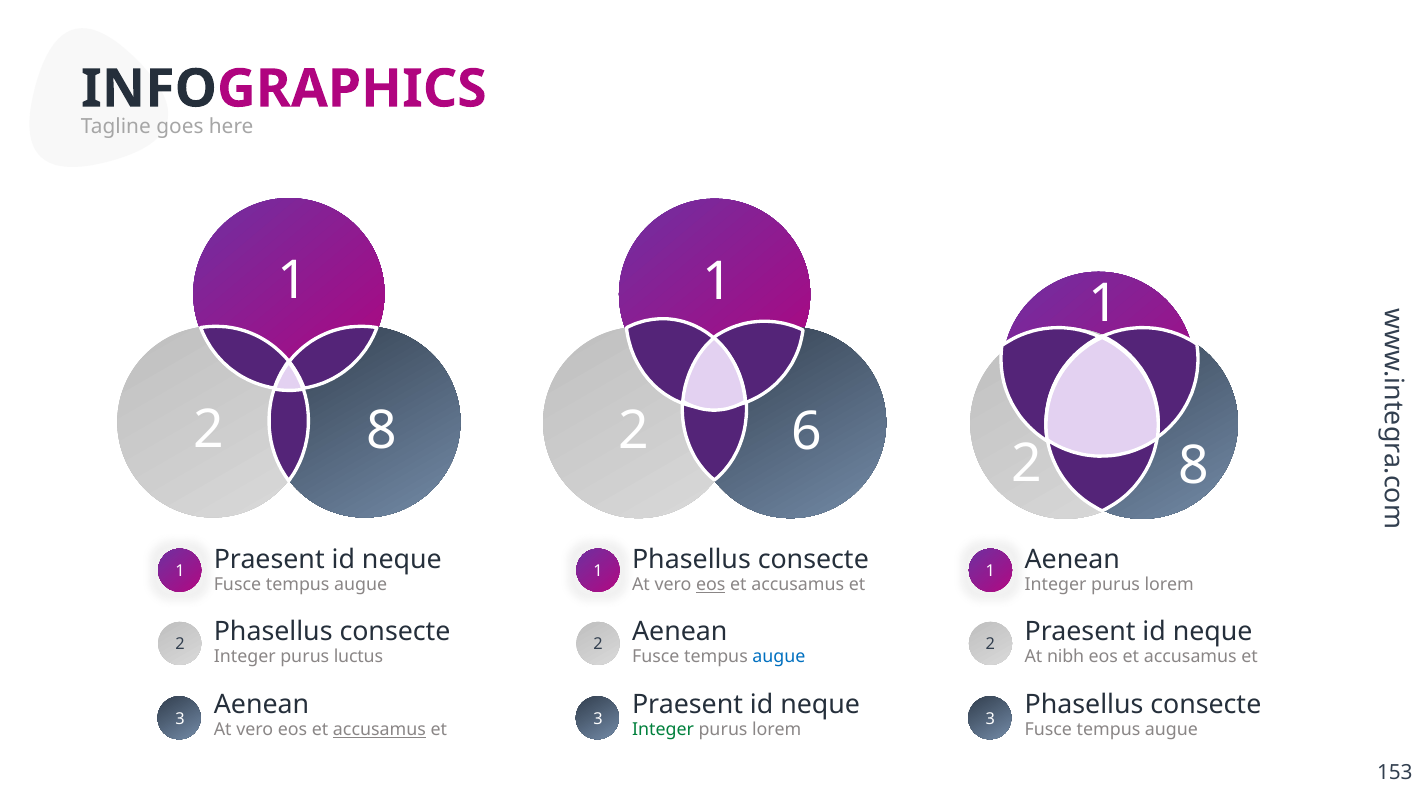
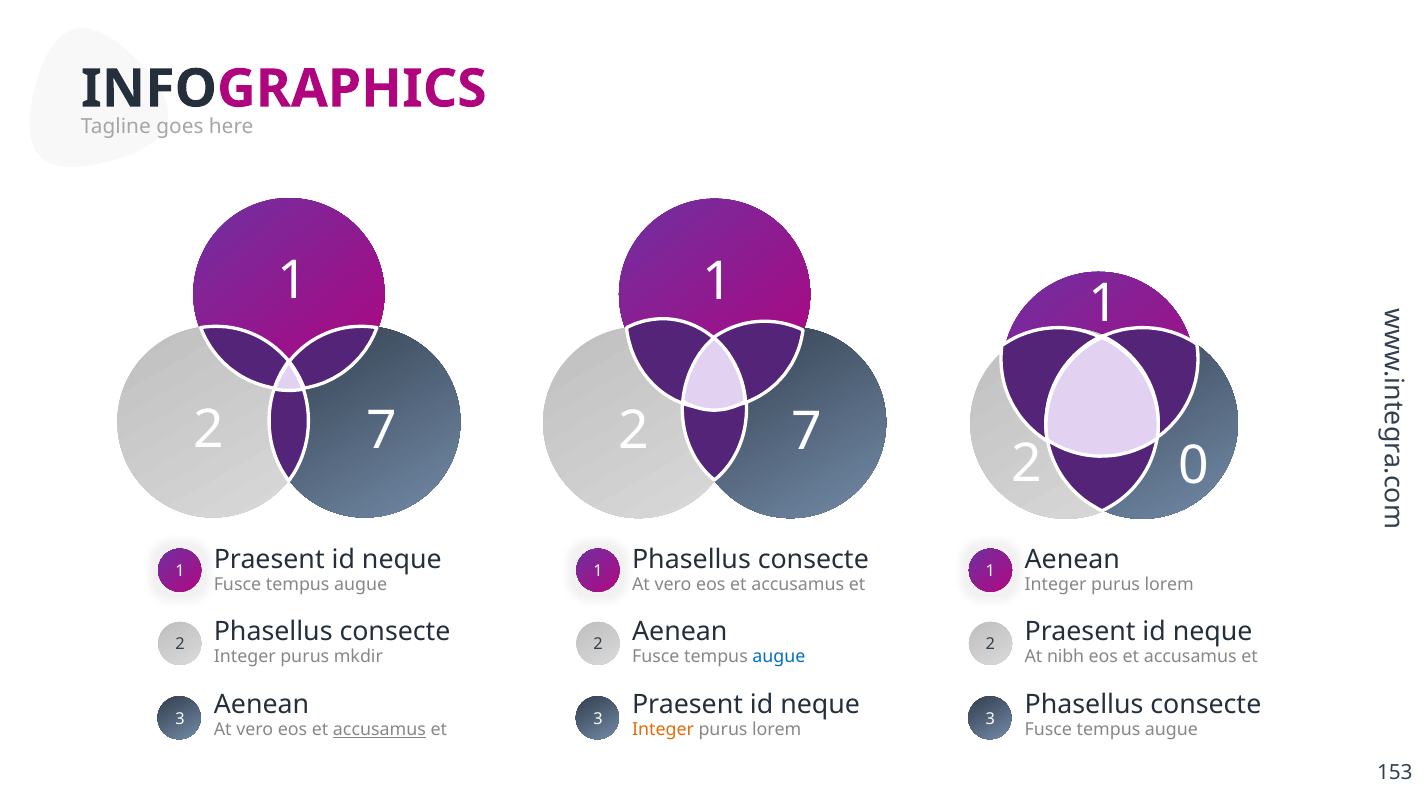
8: 8 -> 7 (382, 431)
6: 6 -> 7 (807, 432)
8: 8 -> 0 (1194, 466)
eos underline: present -> none (711, 585)
luctus: luctus -> mkdir (358, 657)
Integer colour: green -> orange (663, 730)
